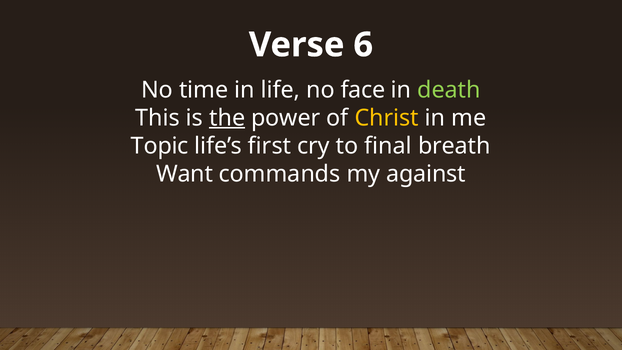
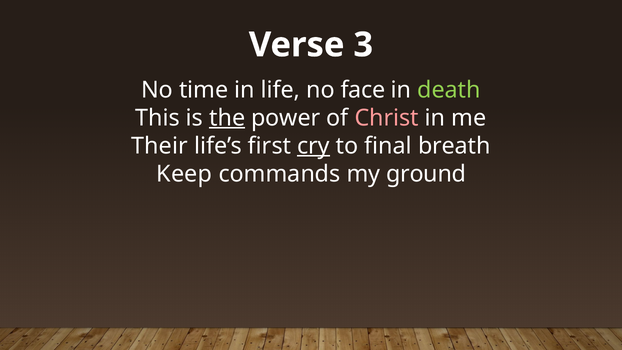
6: 6 -> 3 (363, 45)
Christ colour: yellow -> pink (387, 118)
Topic: Topic -> Their (160, 146)
cry underline: none -> present (313, 146)
Want: Want -> Keep (184, 174)
against: against -> ground (426, 174)
